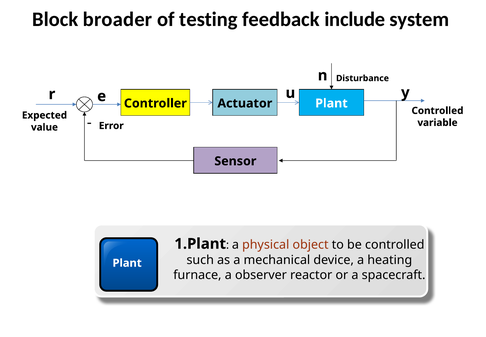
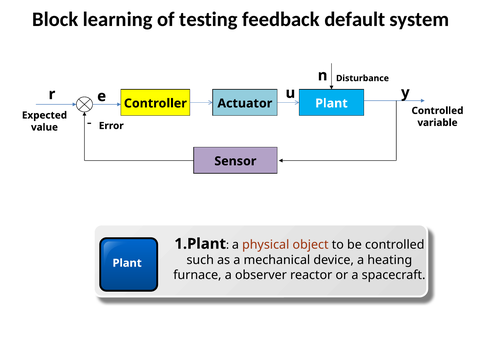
broader: broader -> learning (118, 19)
include: include -> default (355, 19)
